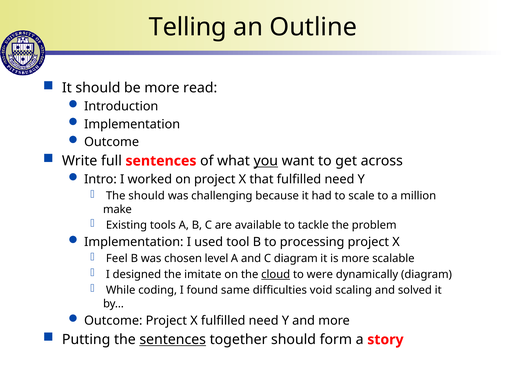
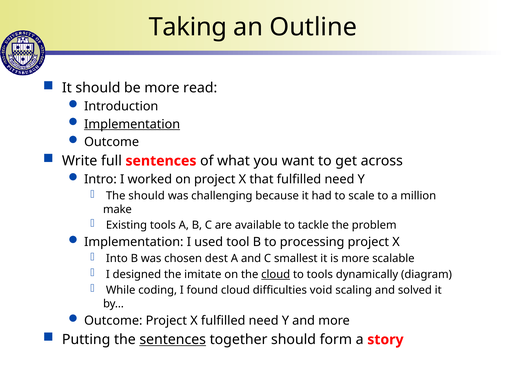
Telling: Telling -> Taking (188, 27)
Implementation underline: none -> present (132, 124)
you underline: present -> none (266, 161)
Feel: Feel -> Into (117, 258)
level: level -> dest (216, 258)
C diagram: diagram -> smallest (296, 258)
to were: were -> tools (320, 274)
found same: same -> cloud (235, 290)
